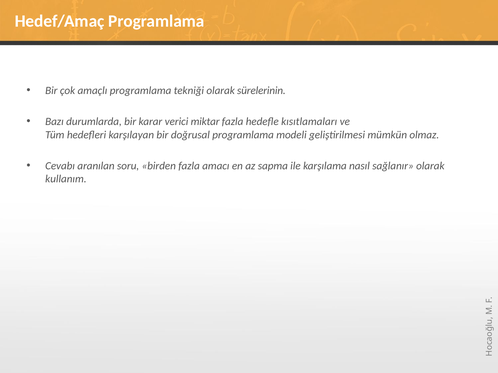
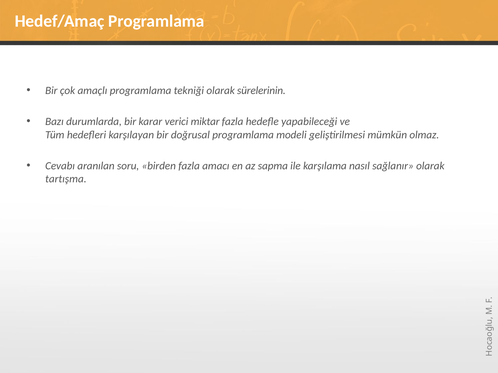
kısıtlamaları: kısıtlamaları -> yapabileceği (309, 122)
kullanım: kullanım -> tartışma (66, 179)
